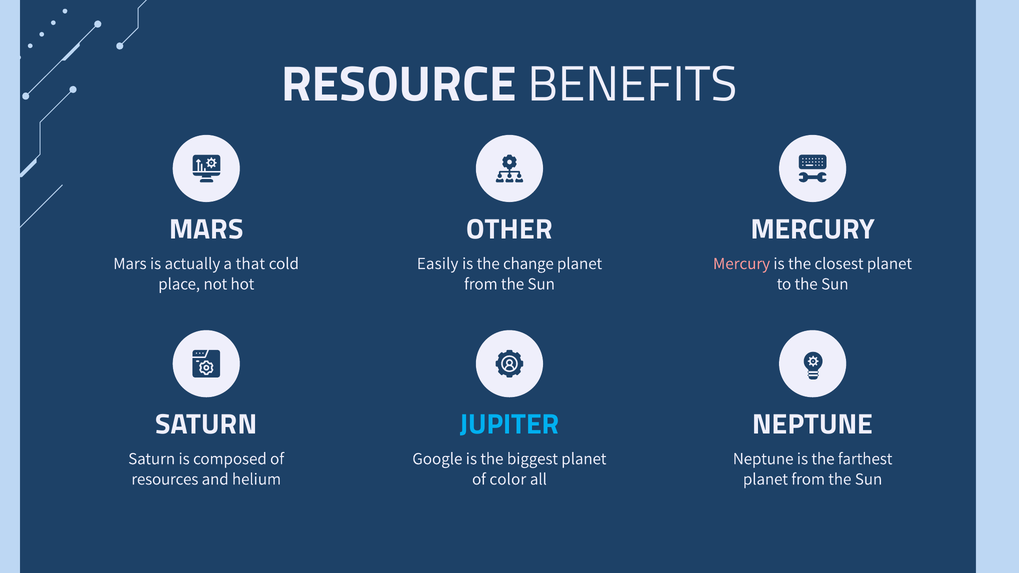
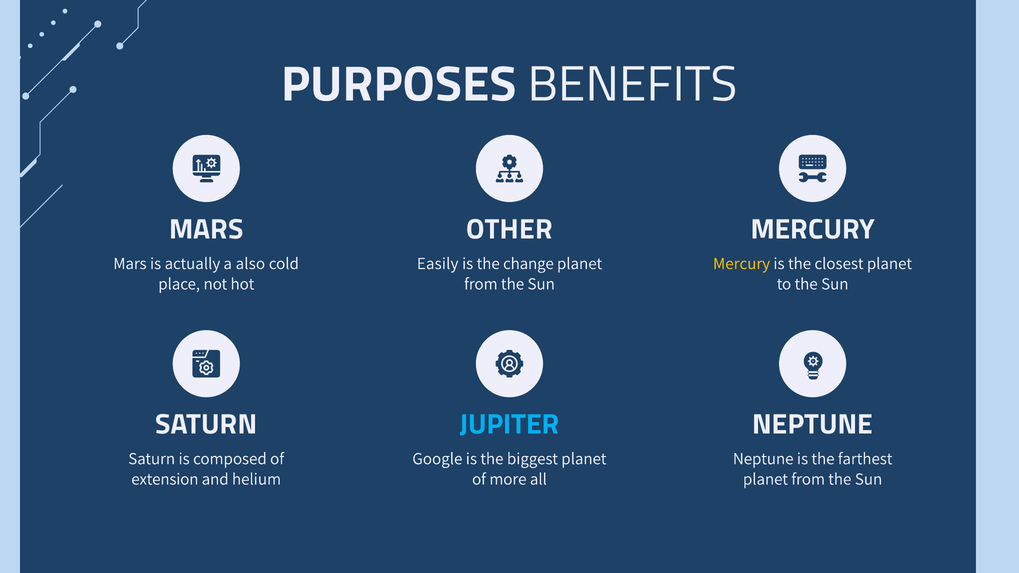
RESOURCE: RESOURCE -> PURPOSES (399, 84)
that: that -> also (250, 264)
Mercury colour: pink -> yellow (742, 264)
resources: resources -> extension (165, 479)
color: color -> more (508, 479)
